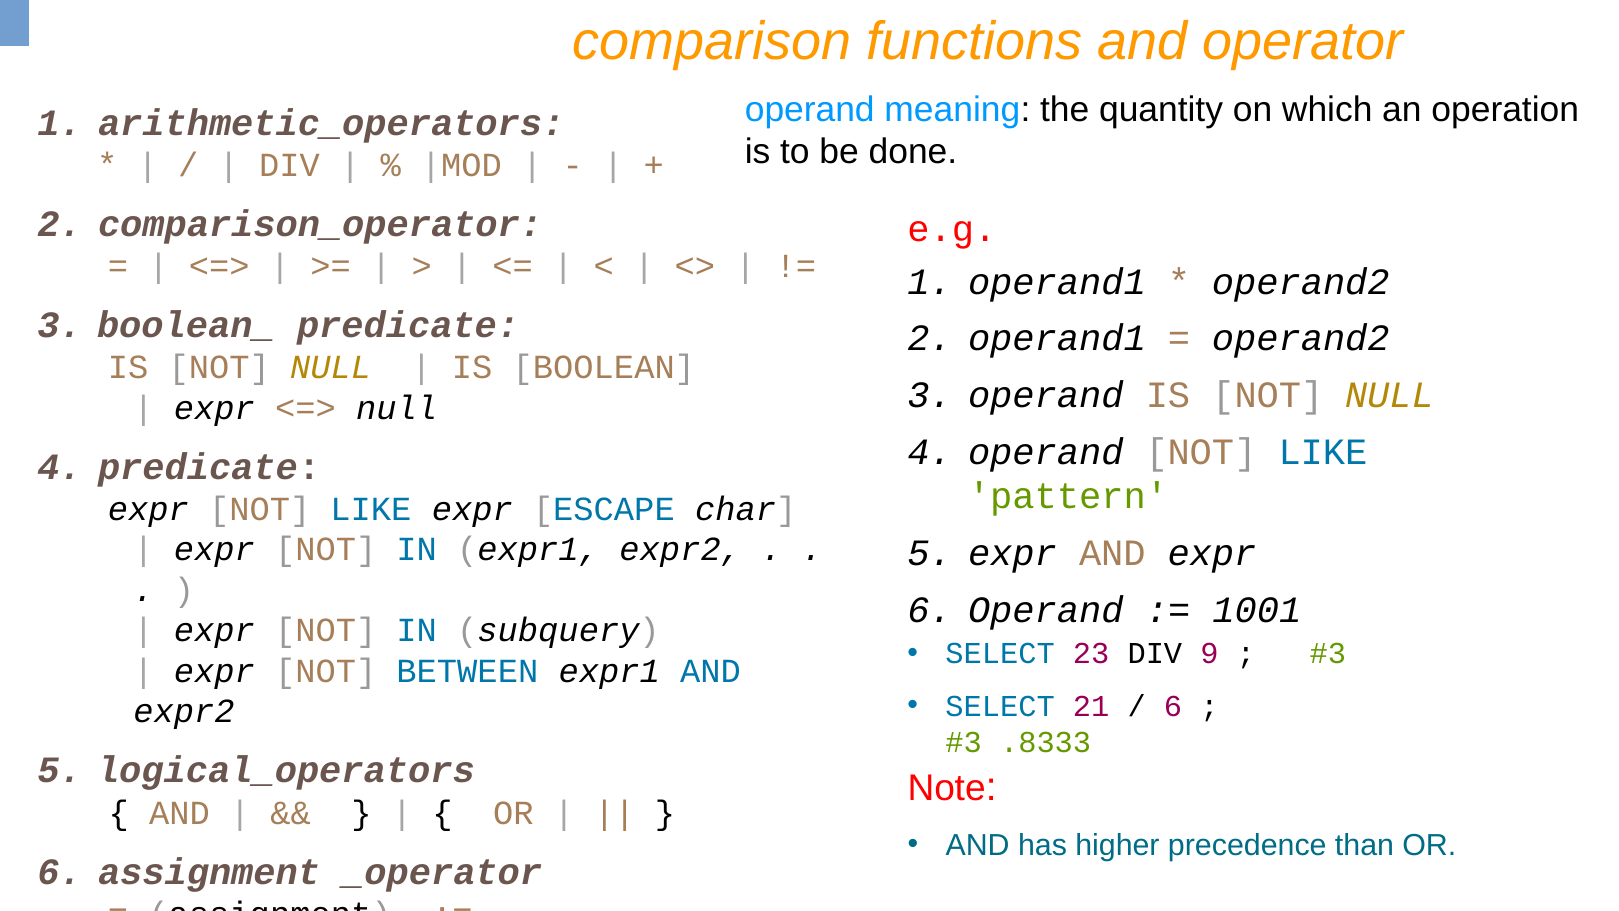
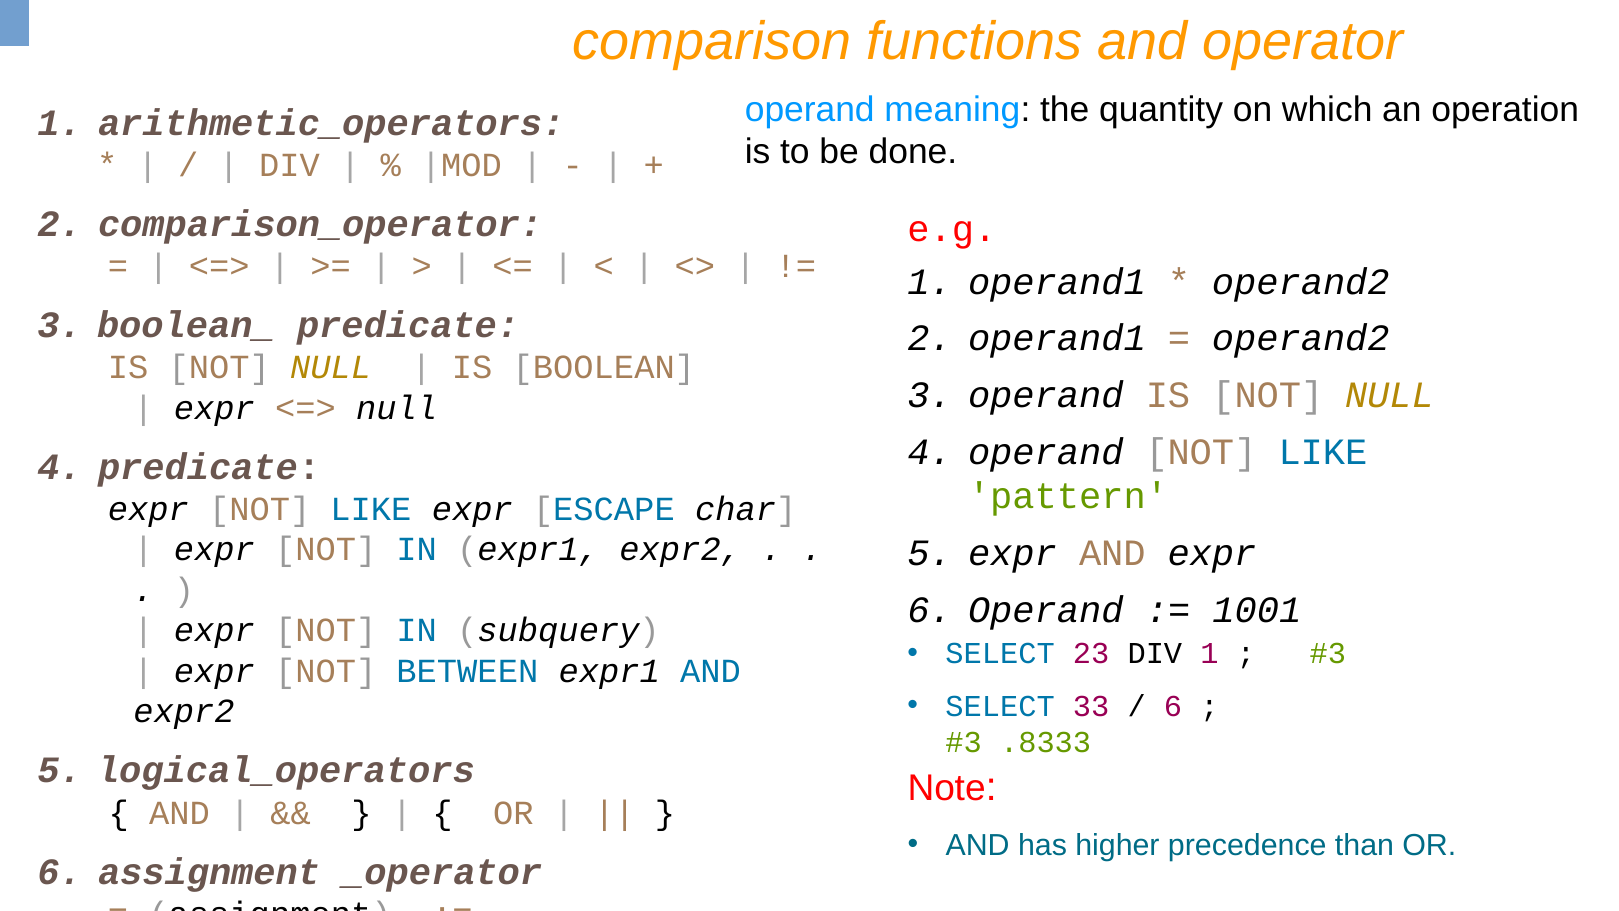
DIV 9: 9 -> 1 (1210, 654)
21: 21 -> 33 (1091, 706)
